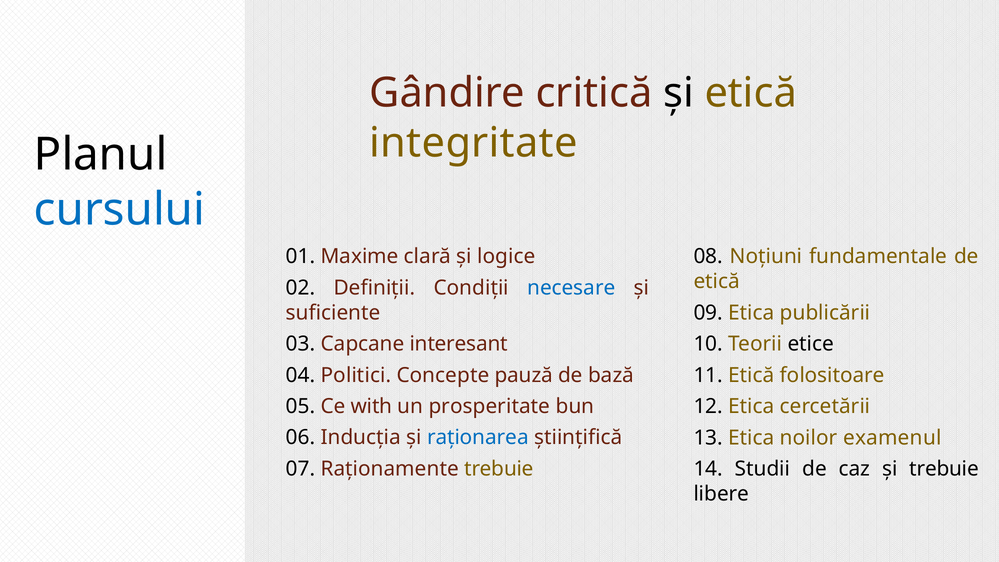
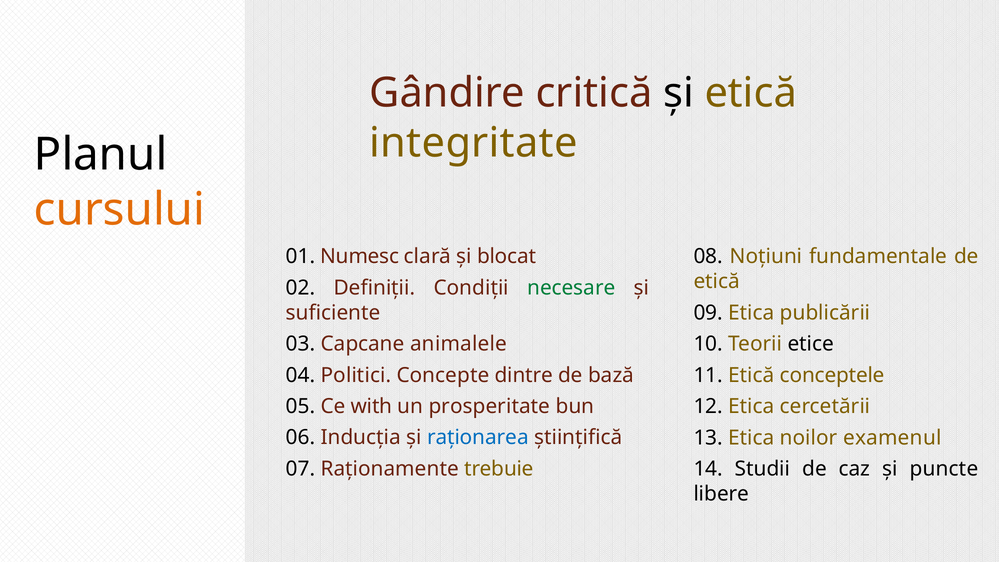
cursului colour: blue -> orange (119, 210)
Maxime: Maxime -> Numesc (360, 256)
logice: logice -> blocat (507, 256)
necesare colour: blue -> green (571, 288)
interesant: interesant -> animalele (459, 344)
pauză: pauză -> dintre (524, 375)
folositoare: folositoare -> conceptele (832, 375)
și trebuie: trebuie -> puncte (944, 469)
